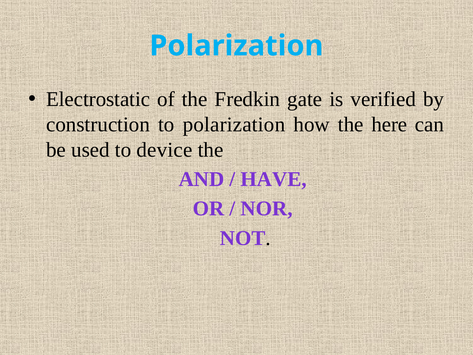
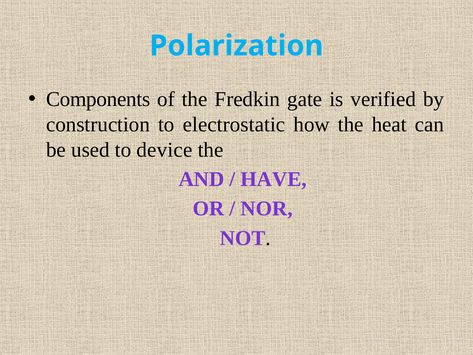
Electrostatic: Electrostatic -> Components (98, 99)
to polarization: polarization -> electrostatic (234, 124)
here: here -> heat (389, 124)
